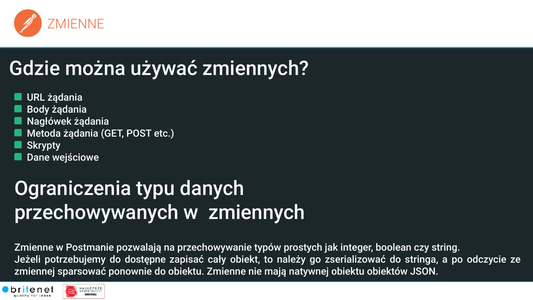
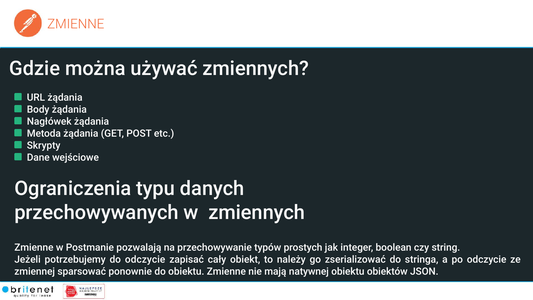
do dostępne: dostępne -> odczycie (145, 259)
